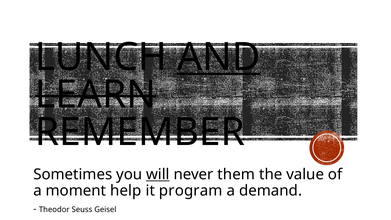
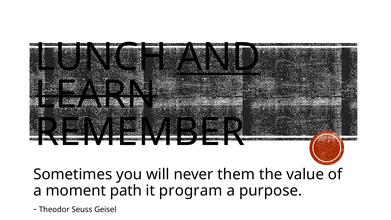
will underline: present -> none (158, 174)
help: help -> path (126, 191)
demand: demand -> purpose (271, 191)
